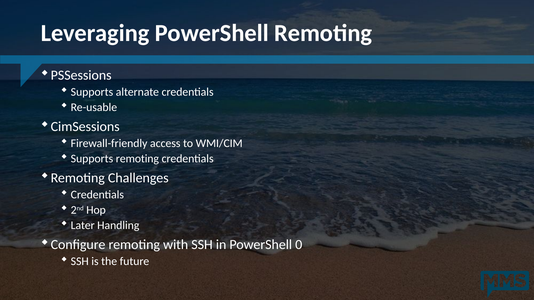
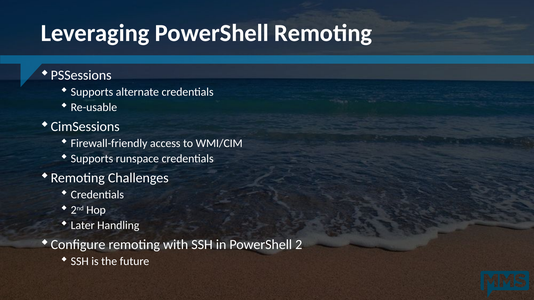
Supports remoting: remoting -> runspace (137, 159)
0: 0 -> 2 (299, 245)
